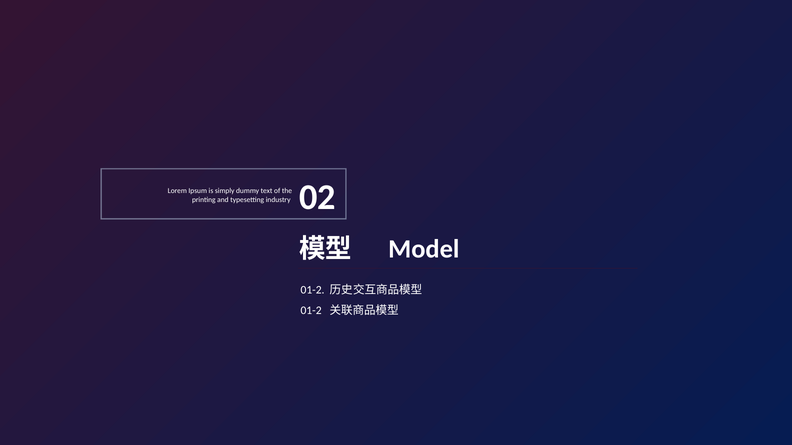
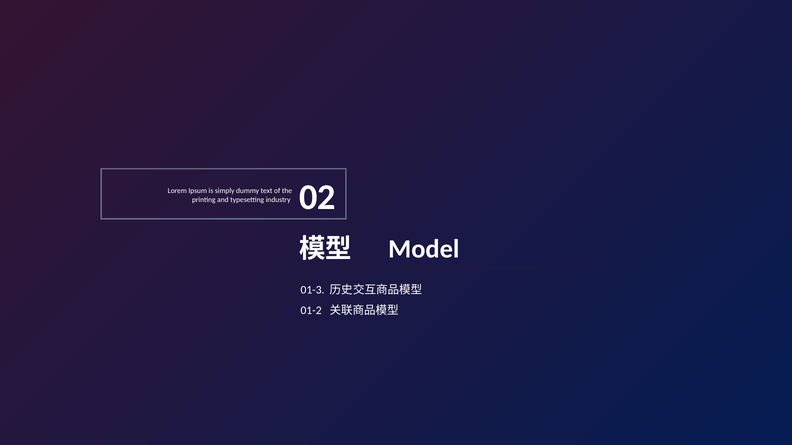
01-2: 01-2 -> 01-3 (313, 290)
